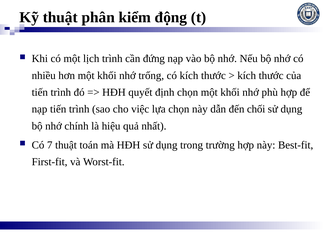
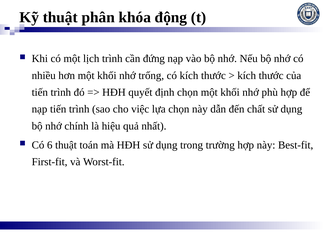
kiểm: kiểm -> khóa (135, 17)
chối: chối -> chất (256, 109)
7: 7 -> 6 (50, 145)
